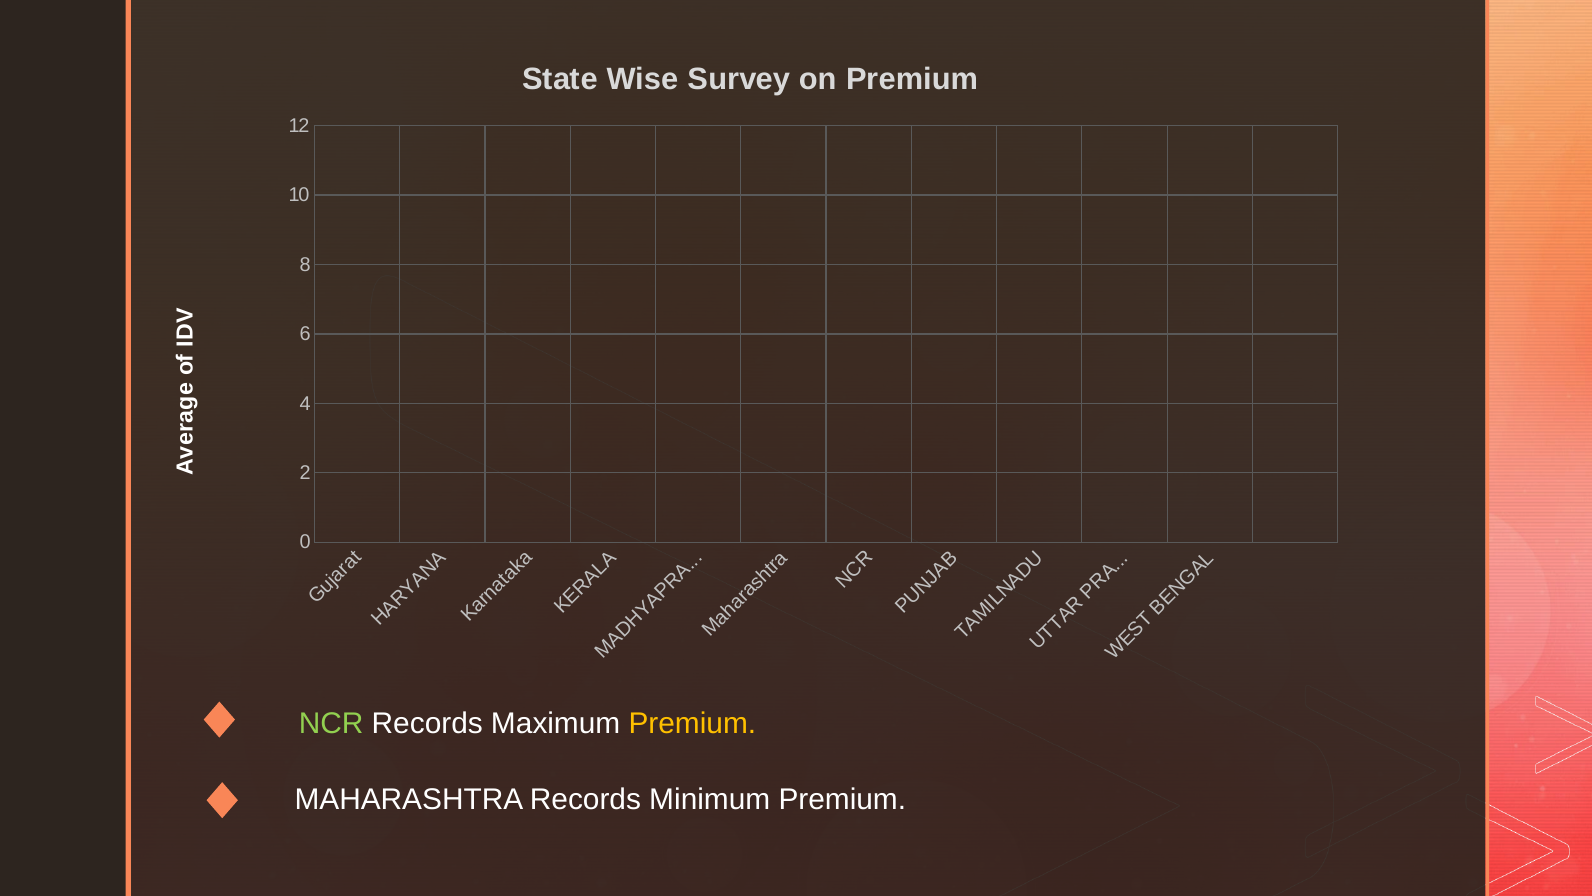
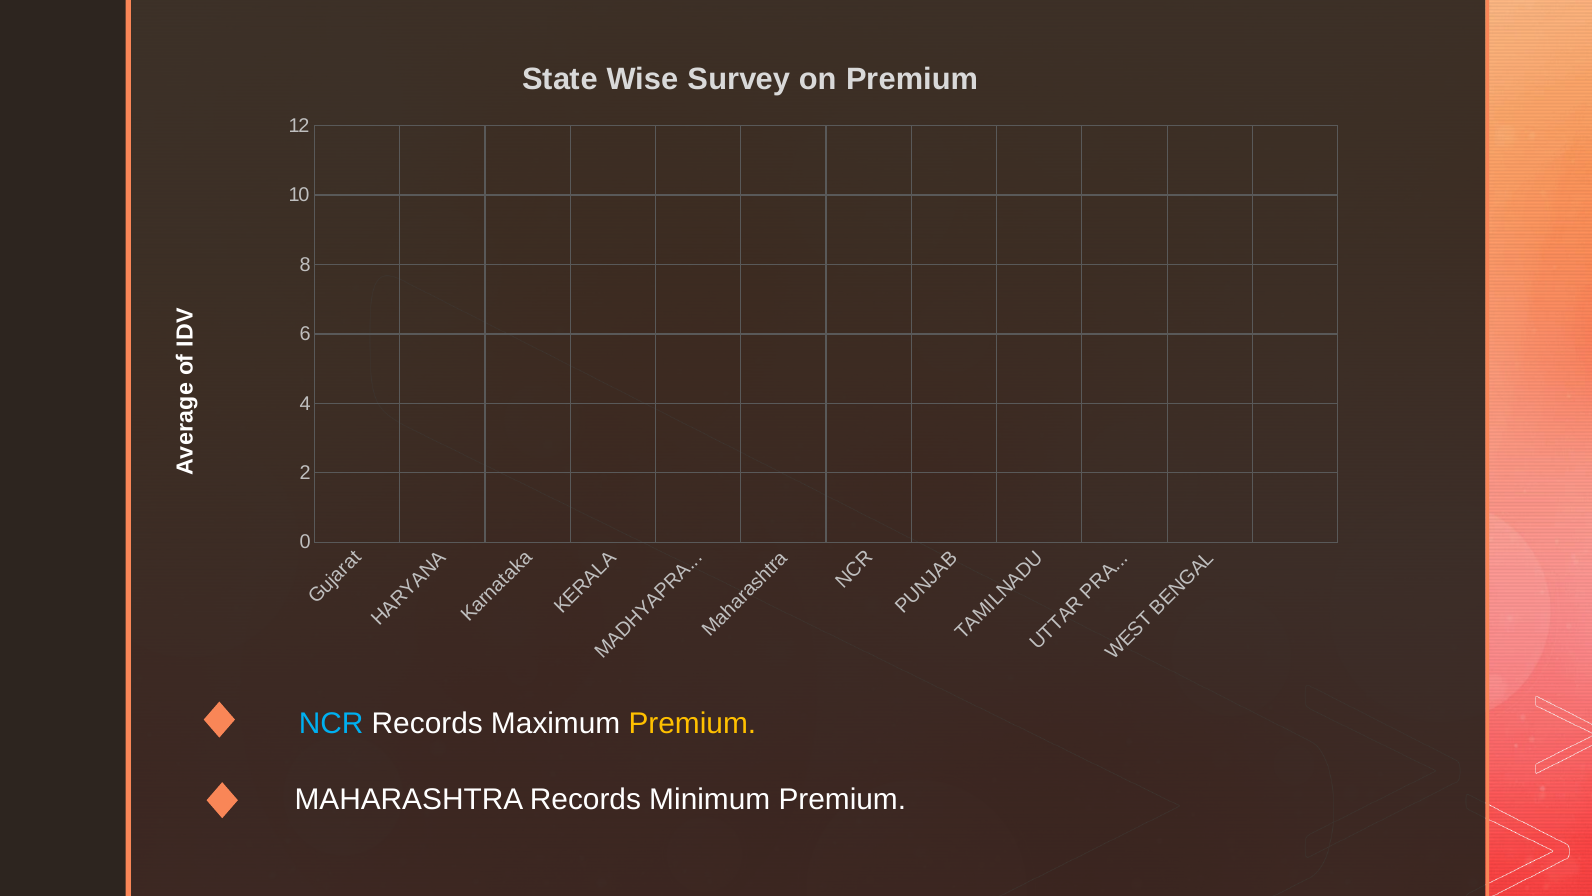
NCR colour: light green -> light blue (331, 723)
